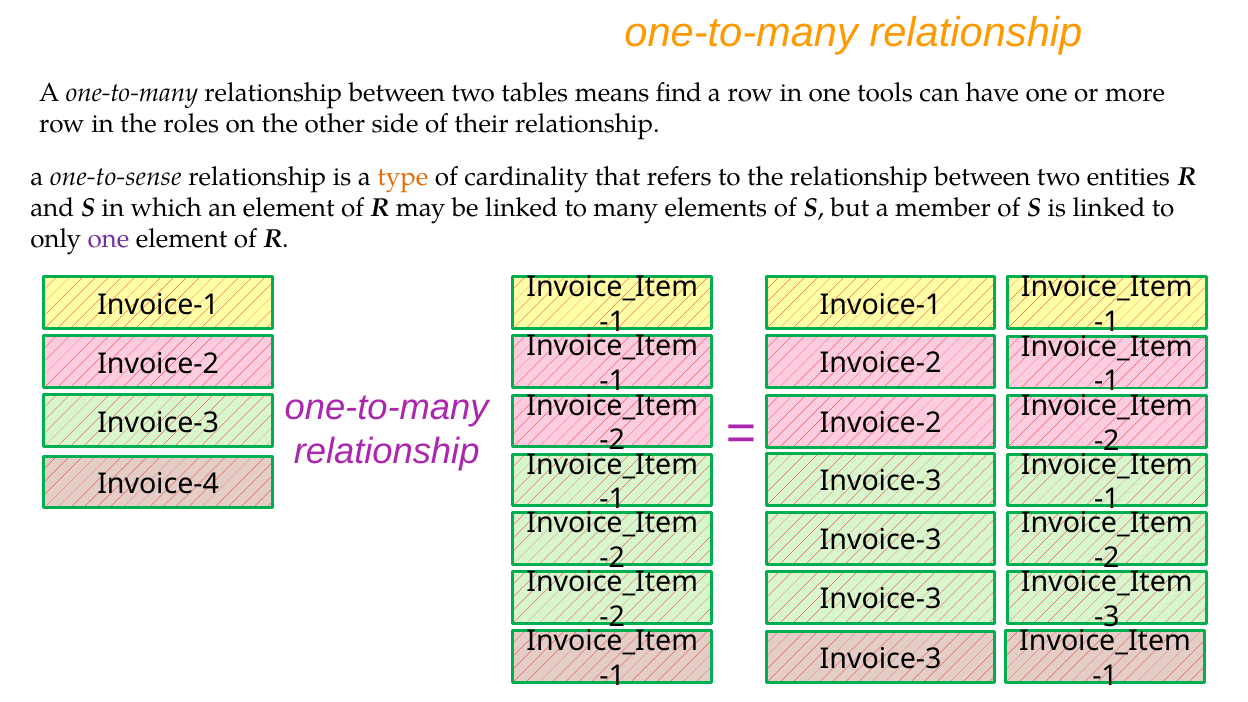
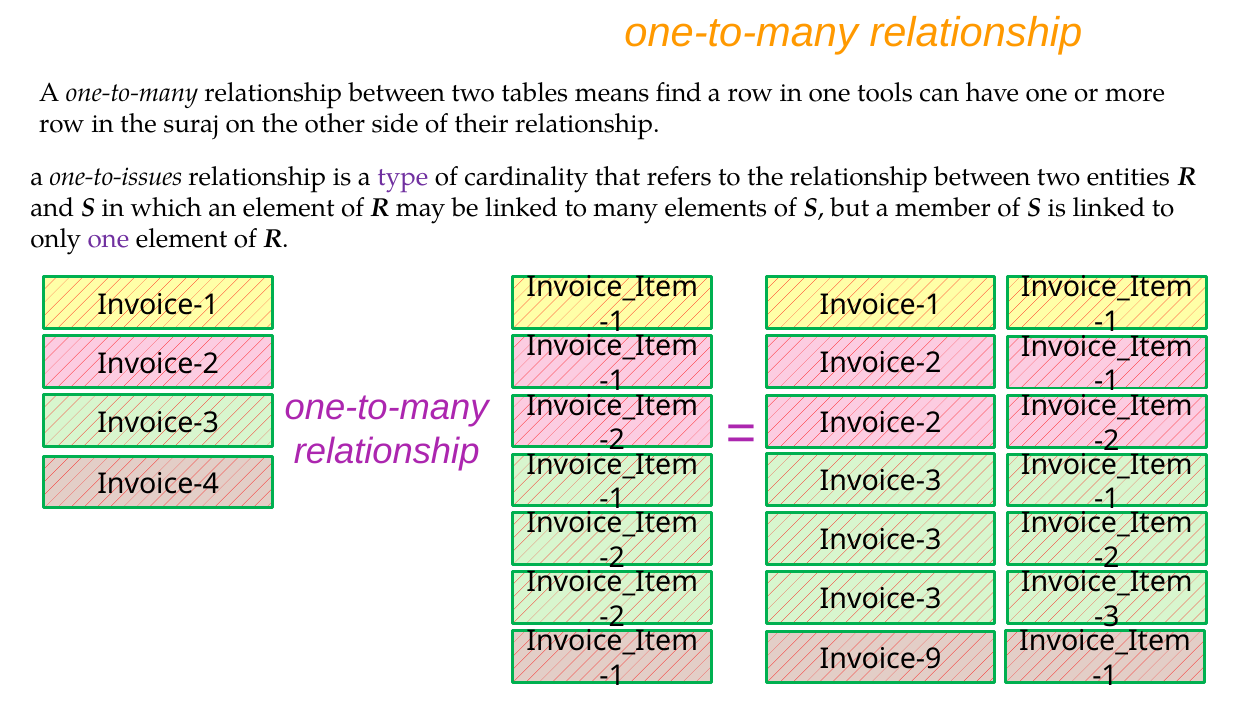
roles: roles -> suraj (191, 124)
one-to-sense: one-to-sense -> one-to-issues (116, 176)
type colour: orange -> purple (403, 176)
Invoice-3: Invoice-3 -> Invoice-9 (881, 659)
